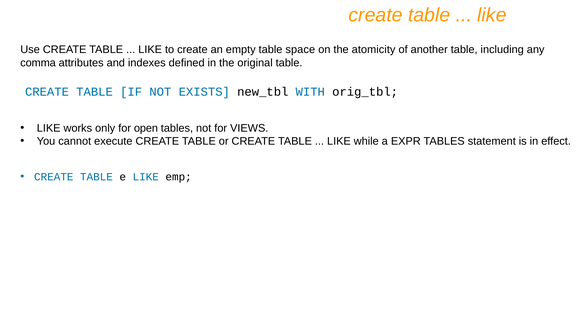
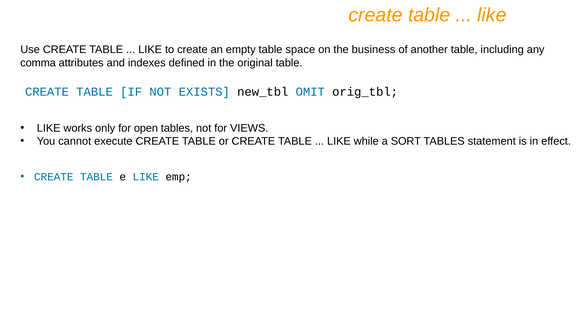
atomicity: atomicity -> business (374, 50)
WITH: WITH -> OMIT (310, 92)
EXPR: EXPR -> SORT (406, 141)
